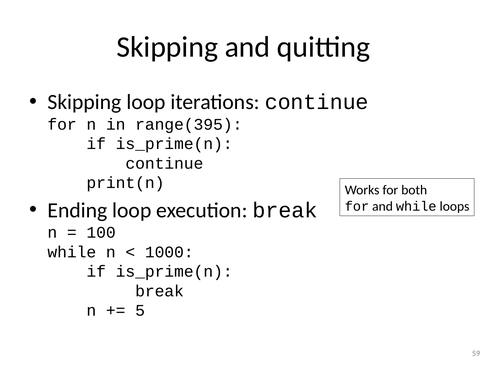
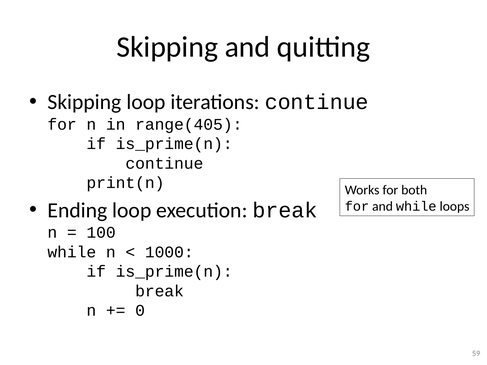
range(395: range(395 -> range(405 (189, 125)
5: 5 -> 0 (140, 311)
